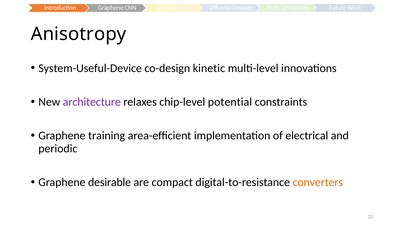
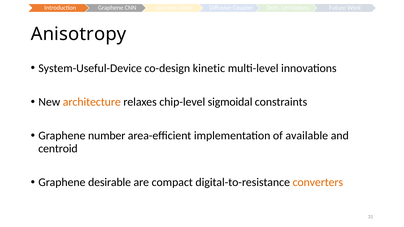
architecture colour: purple -> orange (92, 102)
potential: potential -> sigmoidal (230, 102)
training: training -> number (107, 136)
electrical: electrical -> available (307, 136)
periodic: periodic -> centroid (58, 149)
